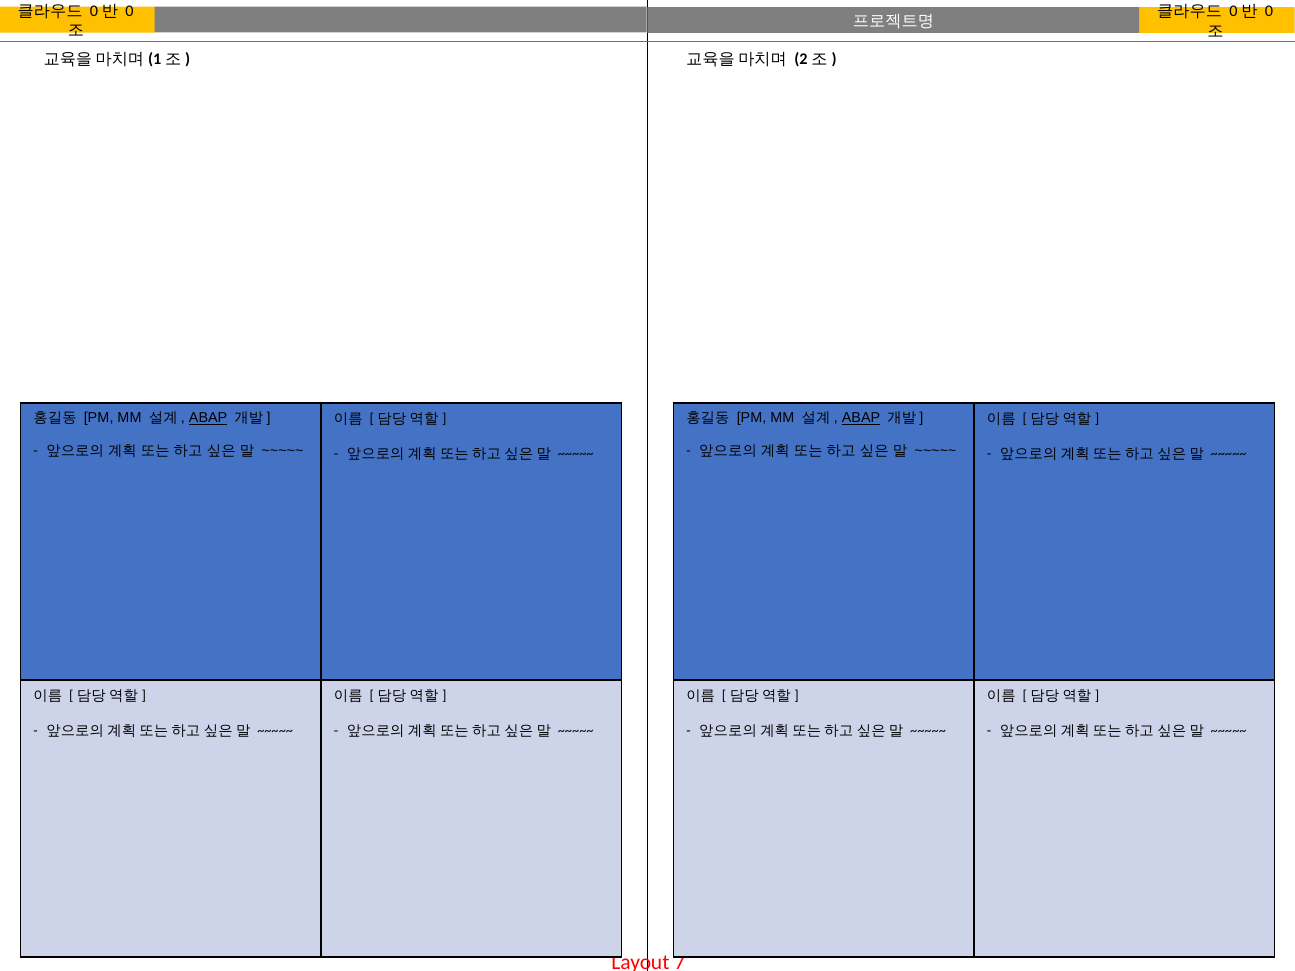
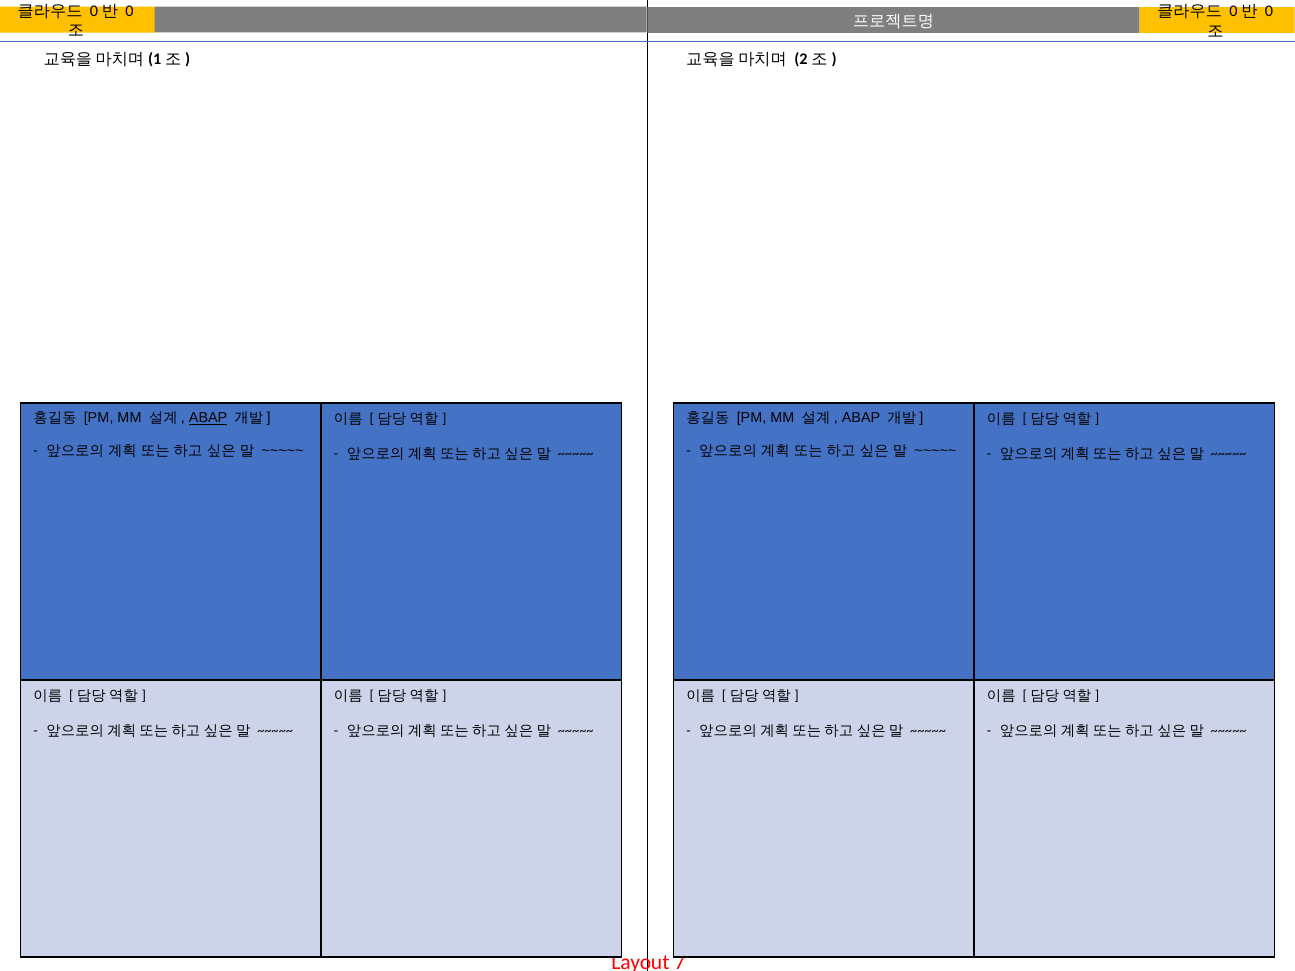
ABAP underline: present -> none (861, 418)
